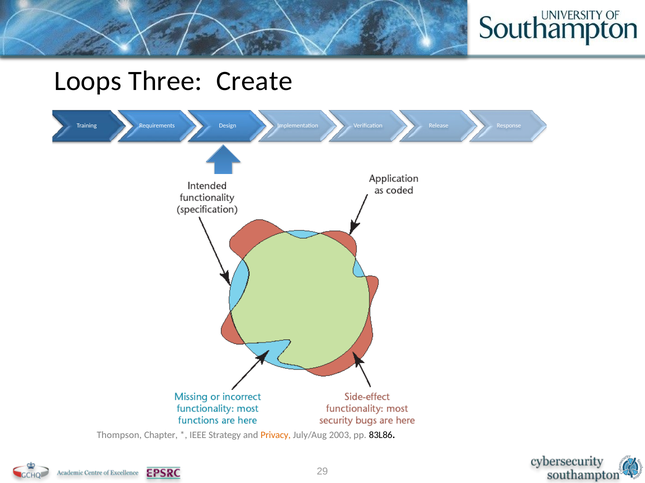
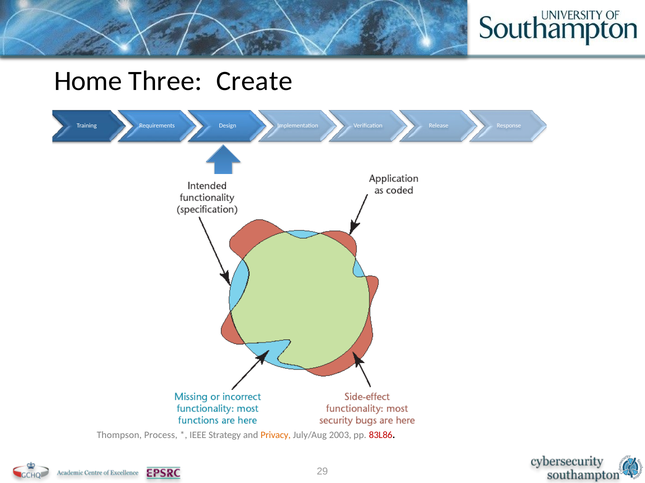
Loops: Loops -> Home (88, 81)
Chapter: Chapter -> Process (161, 436)
83L86 colour: black -> red (381, 436)
